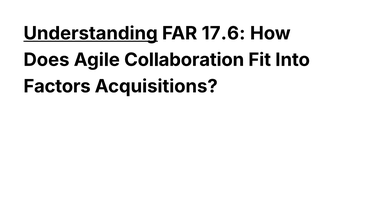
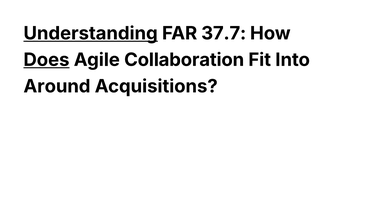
17.6: 17.6 -> 37.7 (224, 33)
Does underline: none -> present (46, 60)
Factors: Factors -> Around (57, 87)
